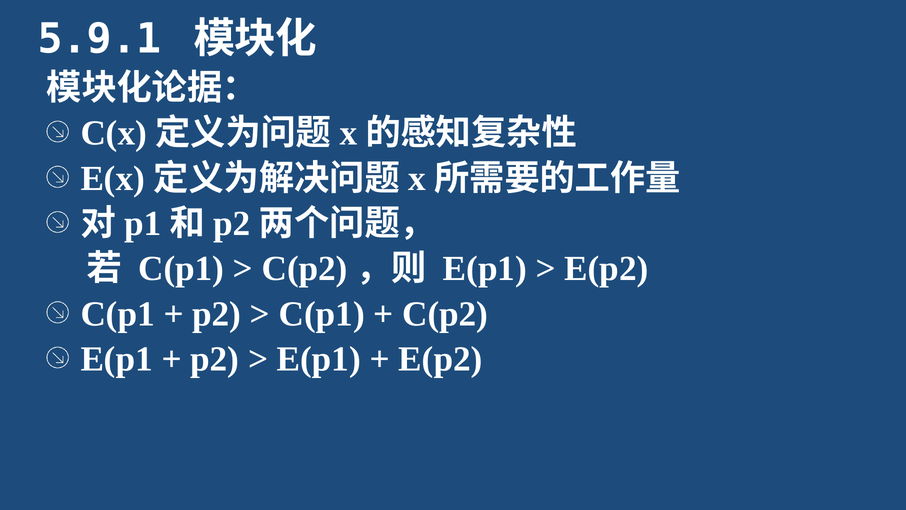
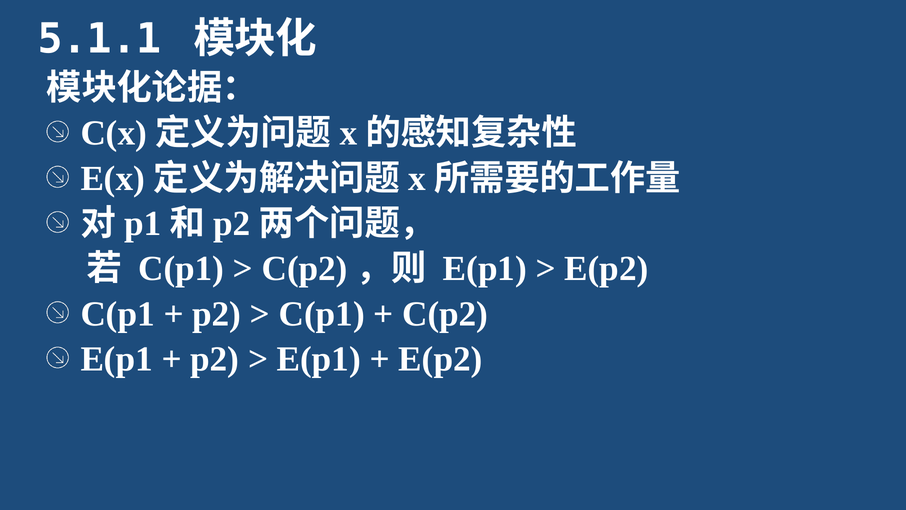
5.9.1: 5.9.1 -> 5.1.1 (99, 39)
